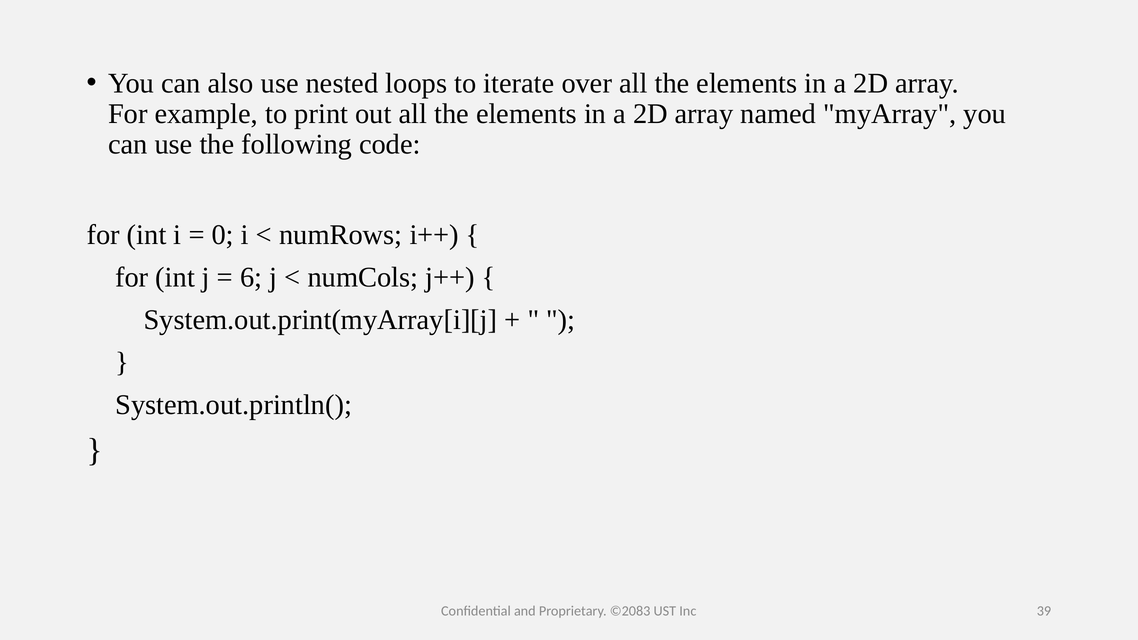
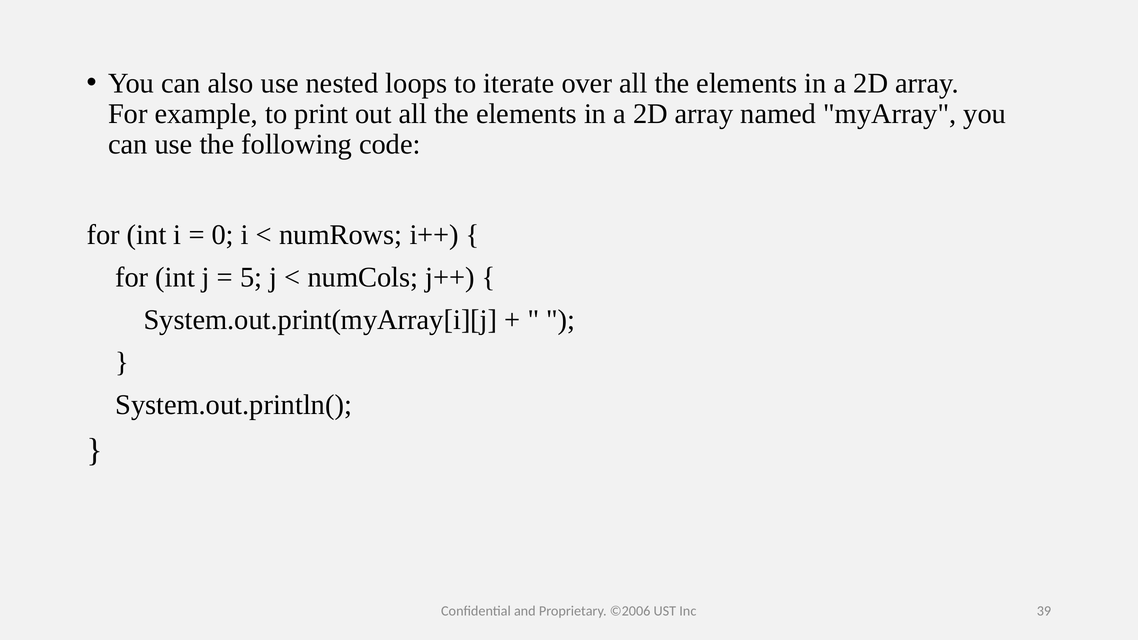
6: 6 -> 5 (251, 277)
©2083: ©2083 -> ©2006 (630, 611)
